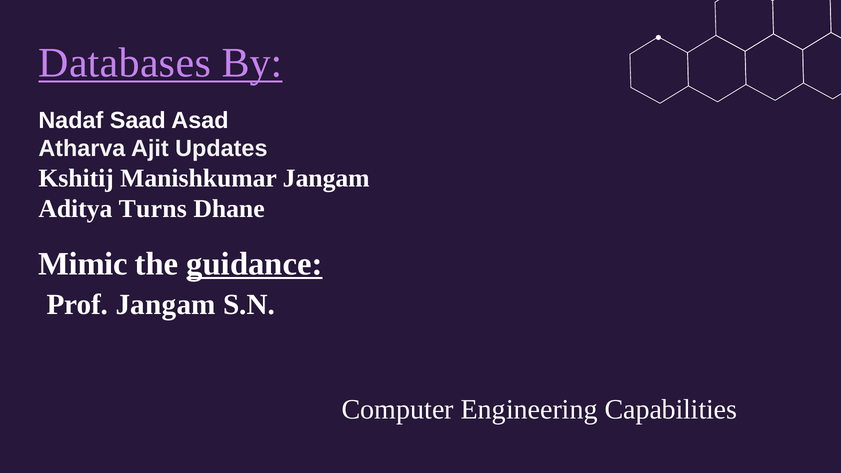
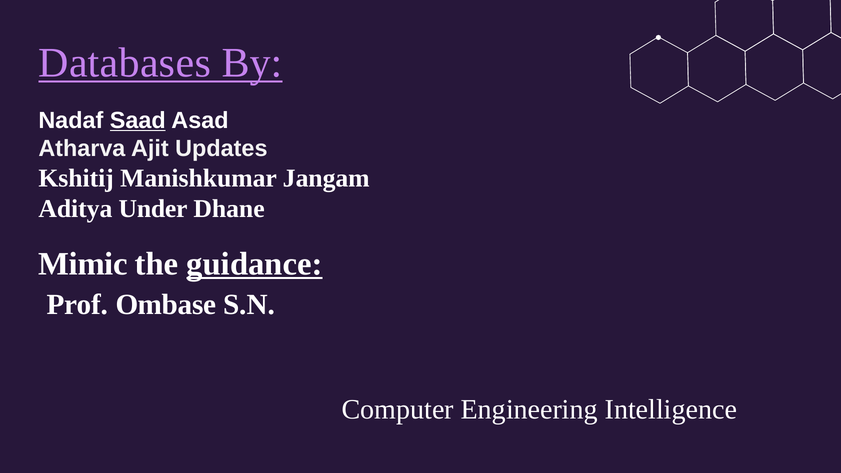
Saad underline: none -> present (138, 120)
Turns: Turns -> Under (153, 209)
Prof Jangam: Jangam -> Ombase (166, 305)
Capabilities: Capabilities -> Intelligence (671, 410)
